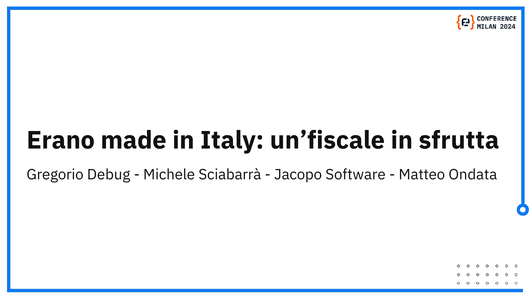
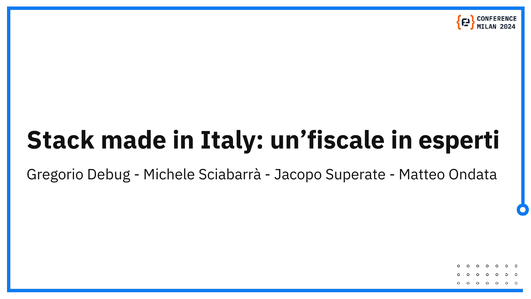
Erano: Erano -> Stack (60, 140)
sfrutta: sfrutta -> esperti (459, 140)
Software: Software -> Superate (356, 174)
